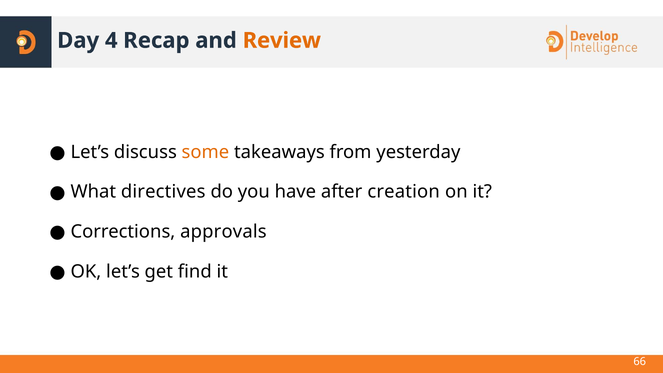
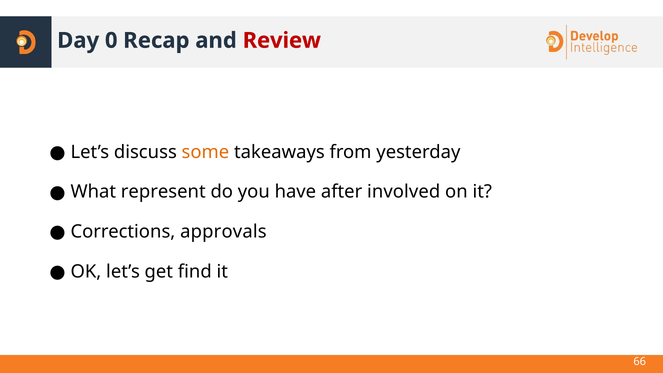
4: 4 -> 0 (111, 40)
Review colour: orange -> red (282, 40)
directives: directives -> represent (163, 192)
creation: creation -> involved (404, 192)
